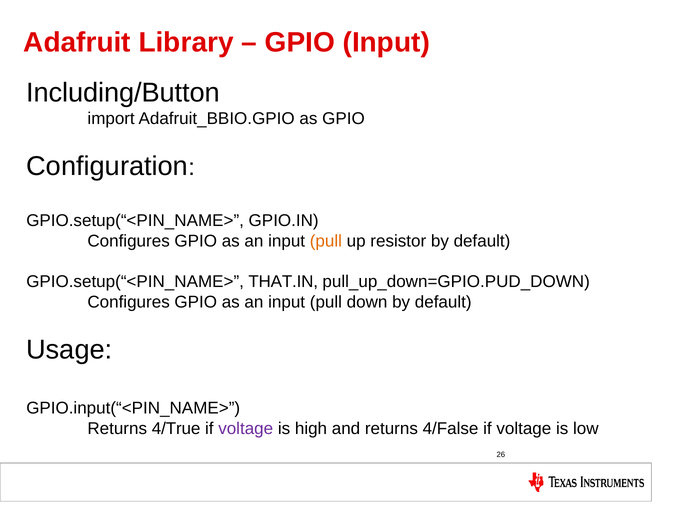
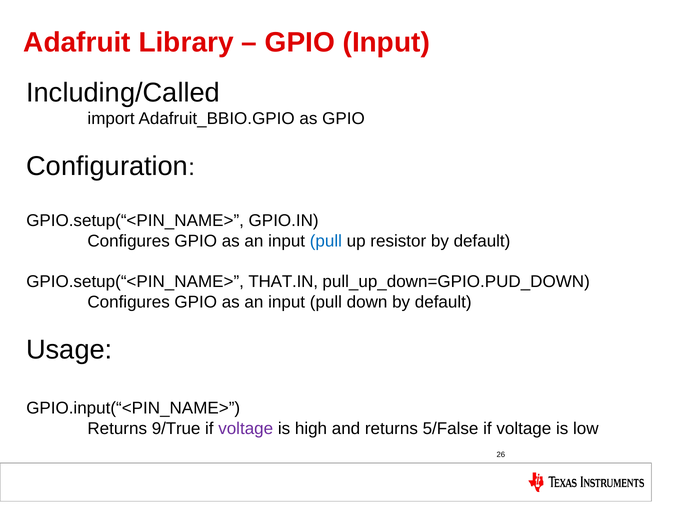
Including/Button: Including/Button -> Including/Called (123, 93)
pull colour: orange -> blue (326, 241)
4/True: 4/True -> 9/True (176, 429)
4/False: 4/False -> 5/False (451, 429)
